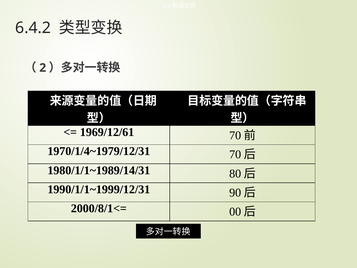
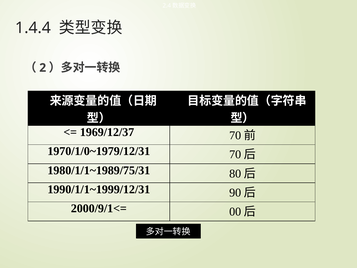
6.4.2: 6.4.2 -> 1.4.4 (33, 28)
1969/12/61: 1969/12/61 -> 1969/12/37 (107, 132)
1970/1/4~1979/12/31: 1970/1/4~1979/12/31 -> 1970/1/0~1979/12/31 (99, 151)
1980/1/1~1989/14/31: 1980/1/1~1989/14/31 -> 1980/1/1~1989/75/31 (99, 170)
2000/8/1<=: 2000/8/1<= -> 2000/9/1<= (99, 208)
